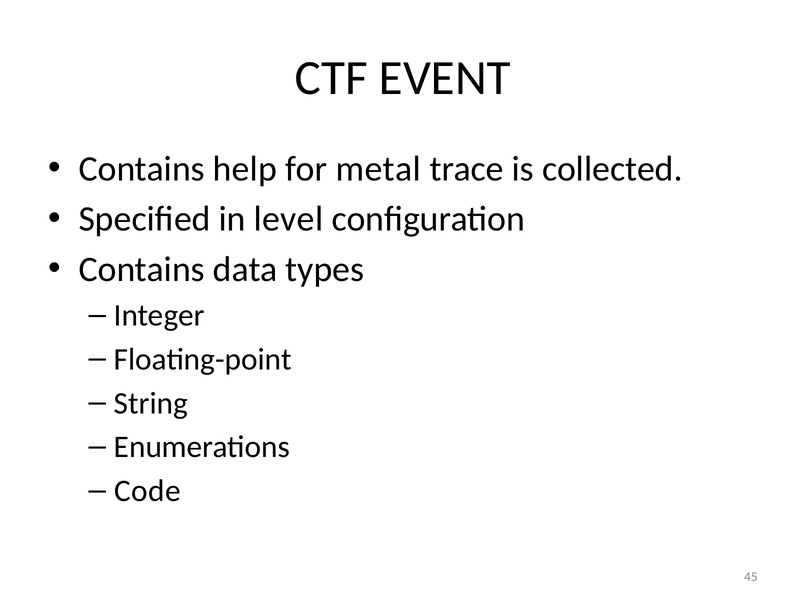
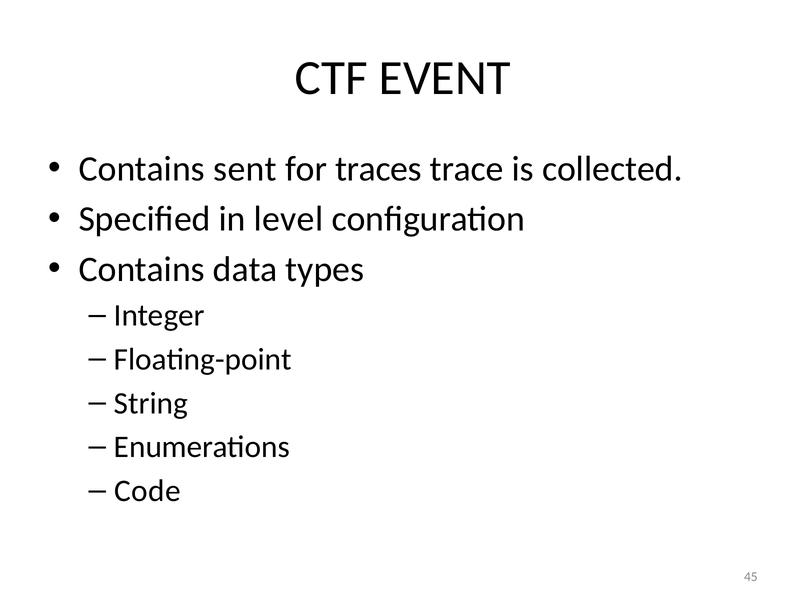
help: help -> sent (245, 169)
metal: metal -> traces (379, 169)
